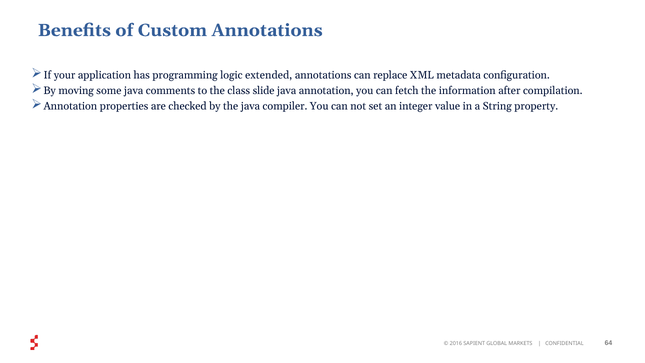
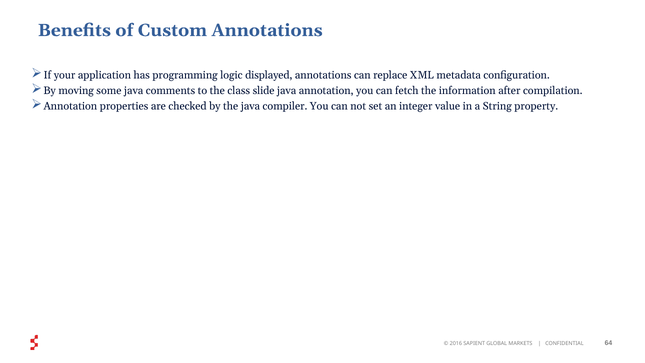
extended: extended -> displayed (269, 75)
